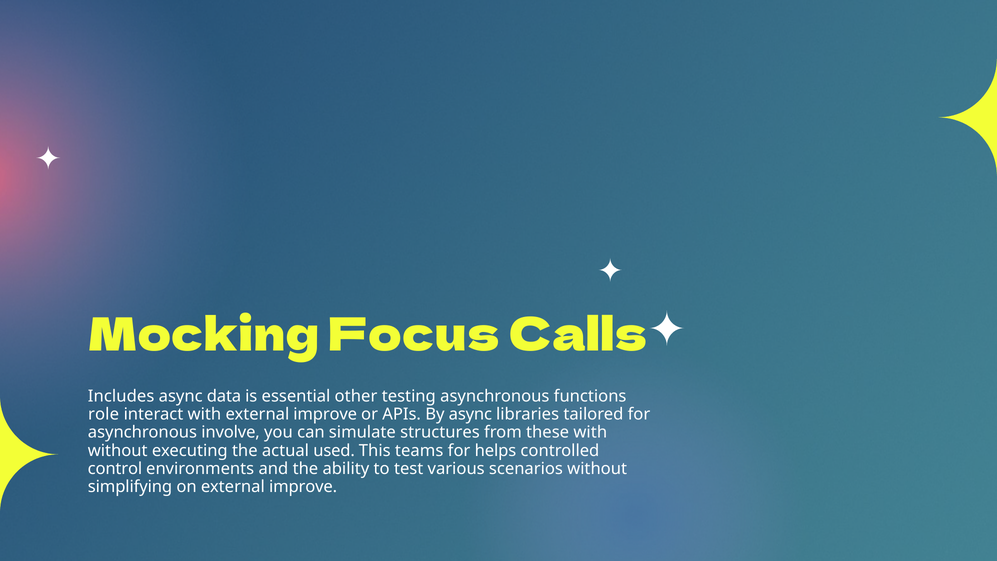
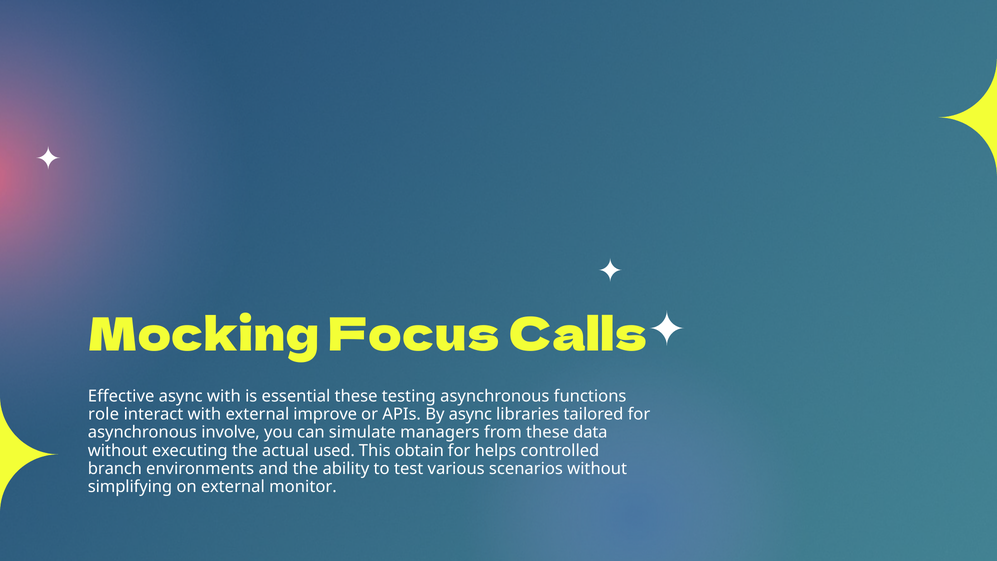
Includes: Includes -> Effective (121, 396)
async data: data -> with (224, 396)
essential other: other -> these (356, 396)
structures: structures -> managers (440, 432)
these with: with -> data (590, 432)
teams: teams -> obtain (419, 450)
control: control -> branch (115, 469)
on external improve: improve -> monitor (303, 487)
